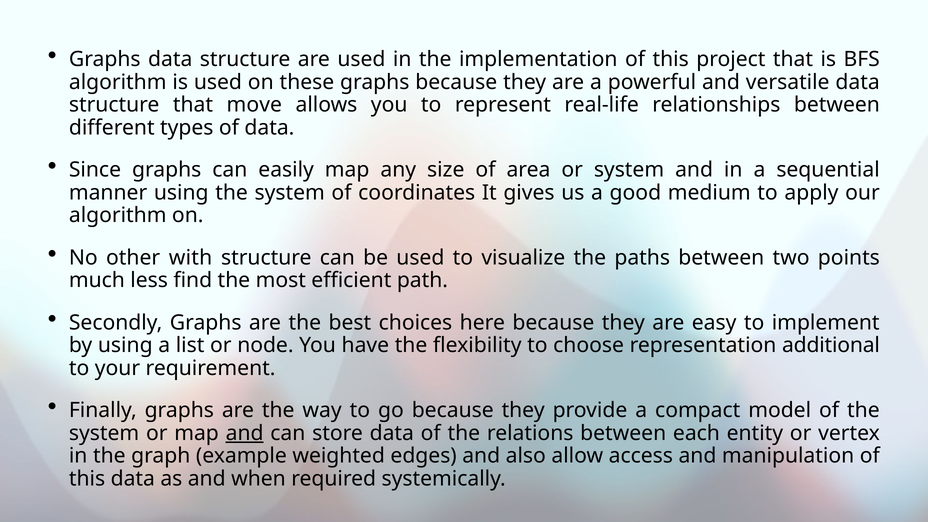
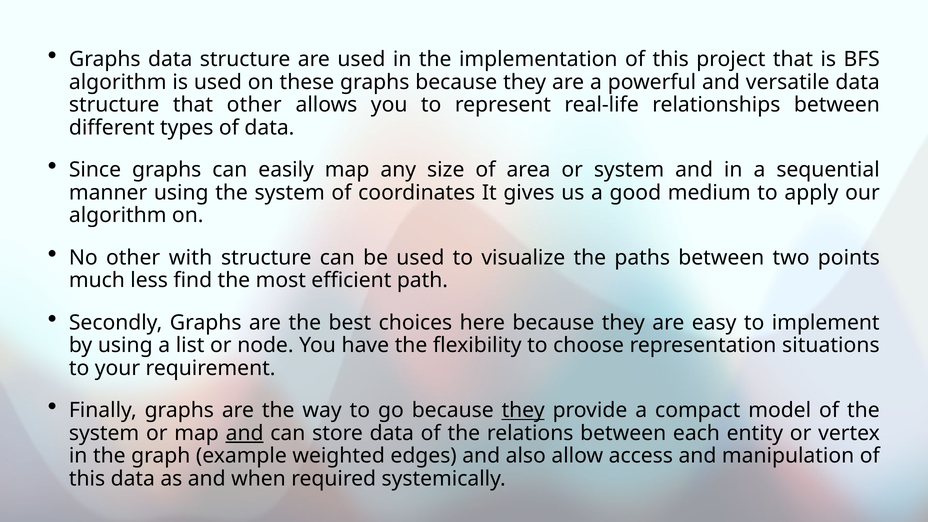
that move: move -> other (254, 105)
additional: additional -> situations (831, 345)
they underline: none -> present (523, 410)
